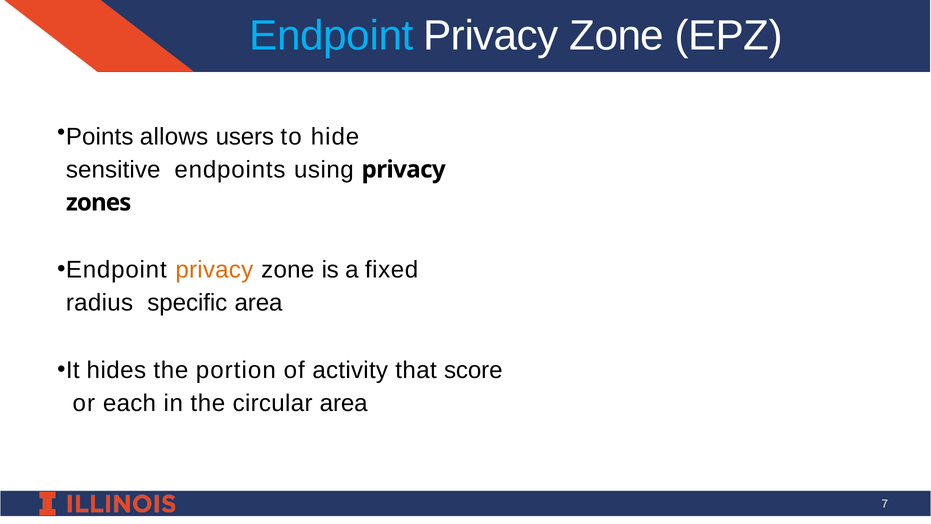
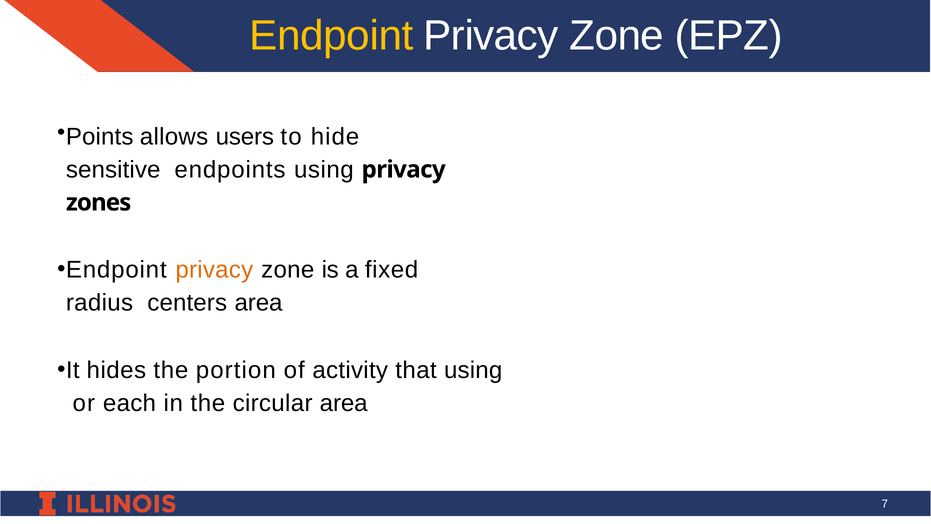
Endpoint colour: light blue -> yellow (331, 36)
specific: specific -> centers (187, 303)
that score: score -> using (473, 370)
